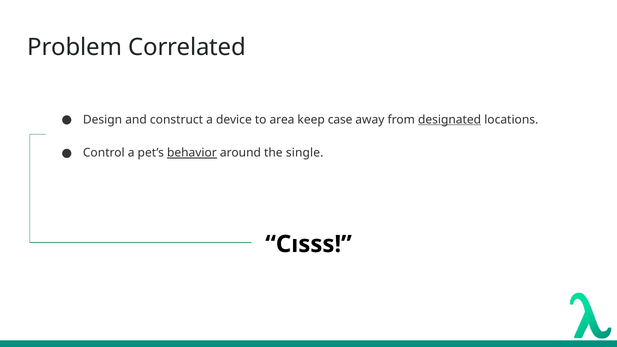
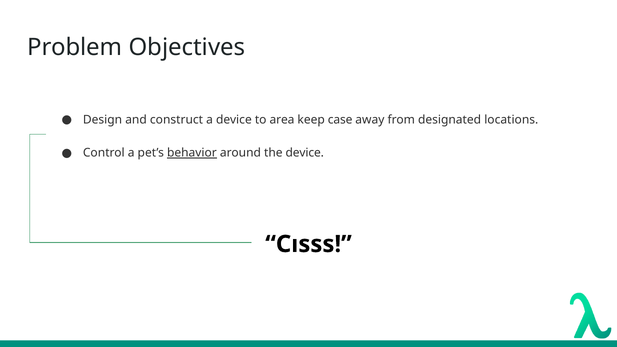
Correlated: Correlated -> Objectives (187, 47)
designated underline: present -> none (450, 120)
the single: single -> device (305, 153)
